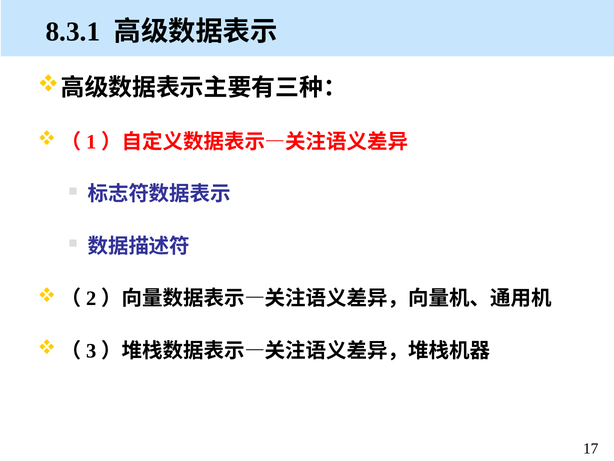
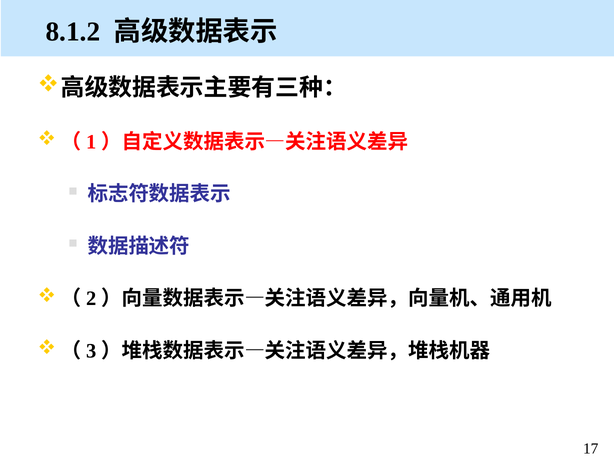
8.3.1: 8.3.1 -> 8.1.2 (73, 32)
